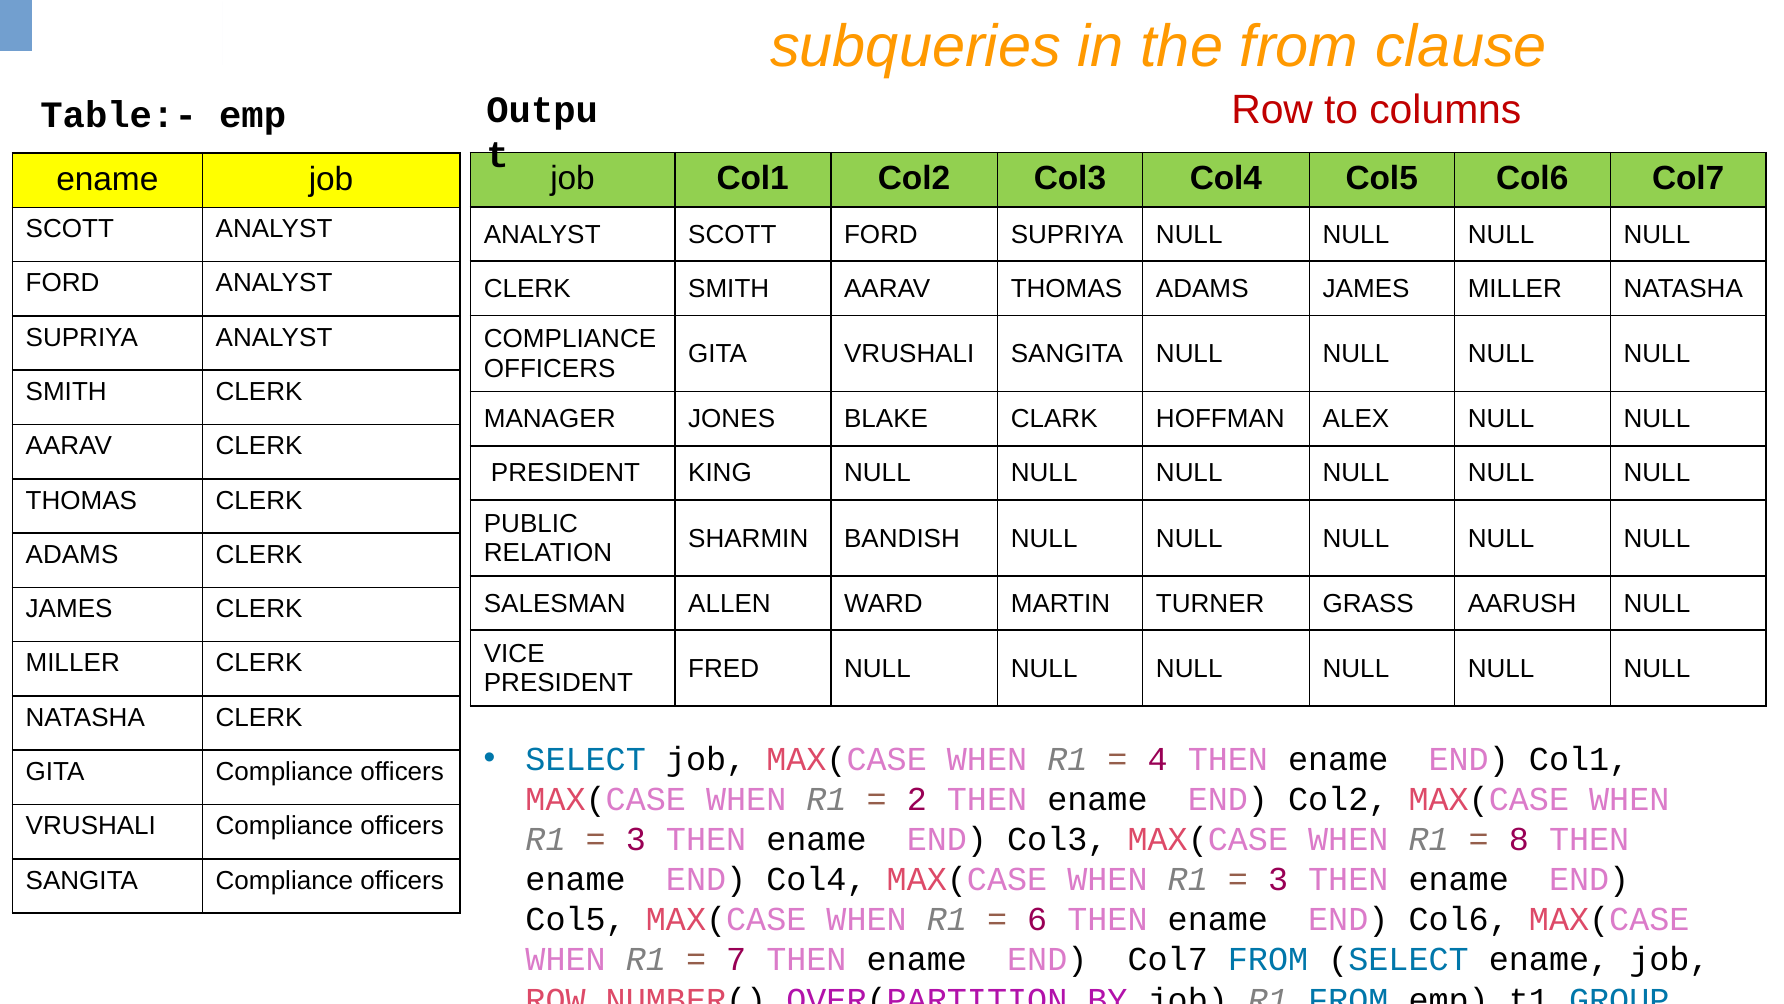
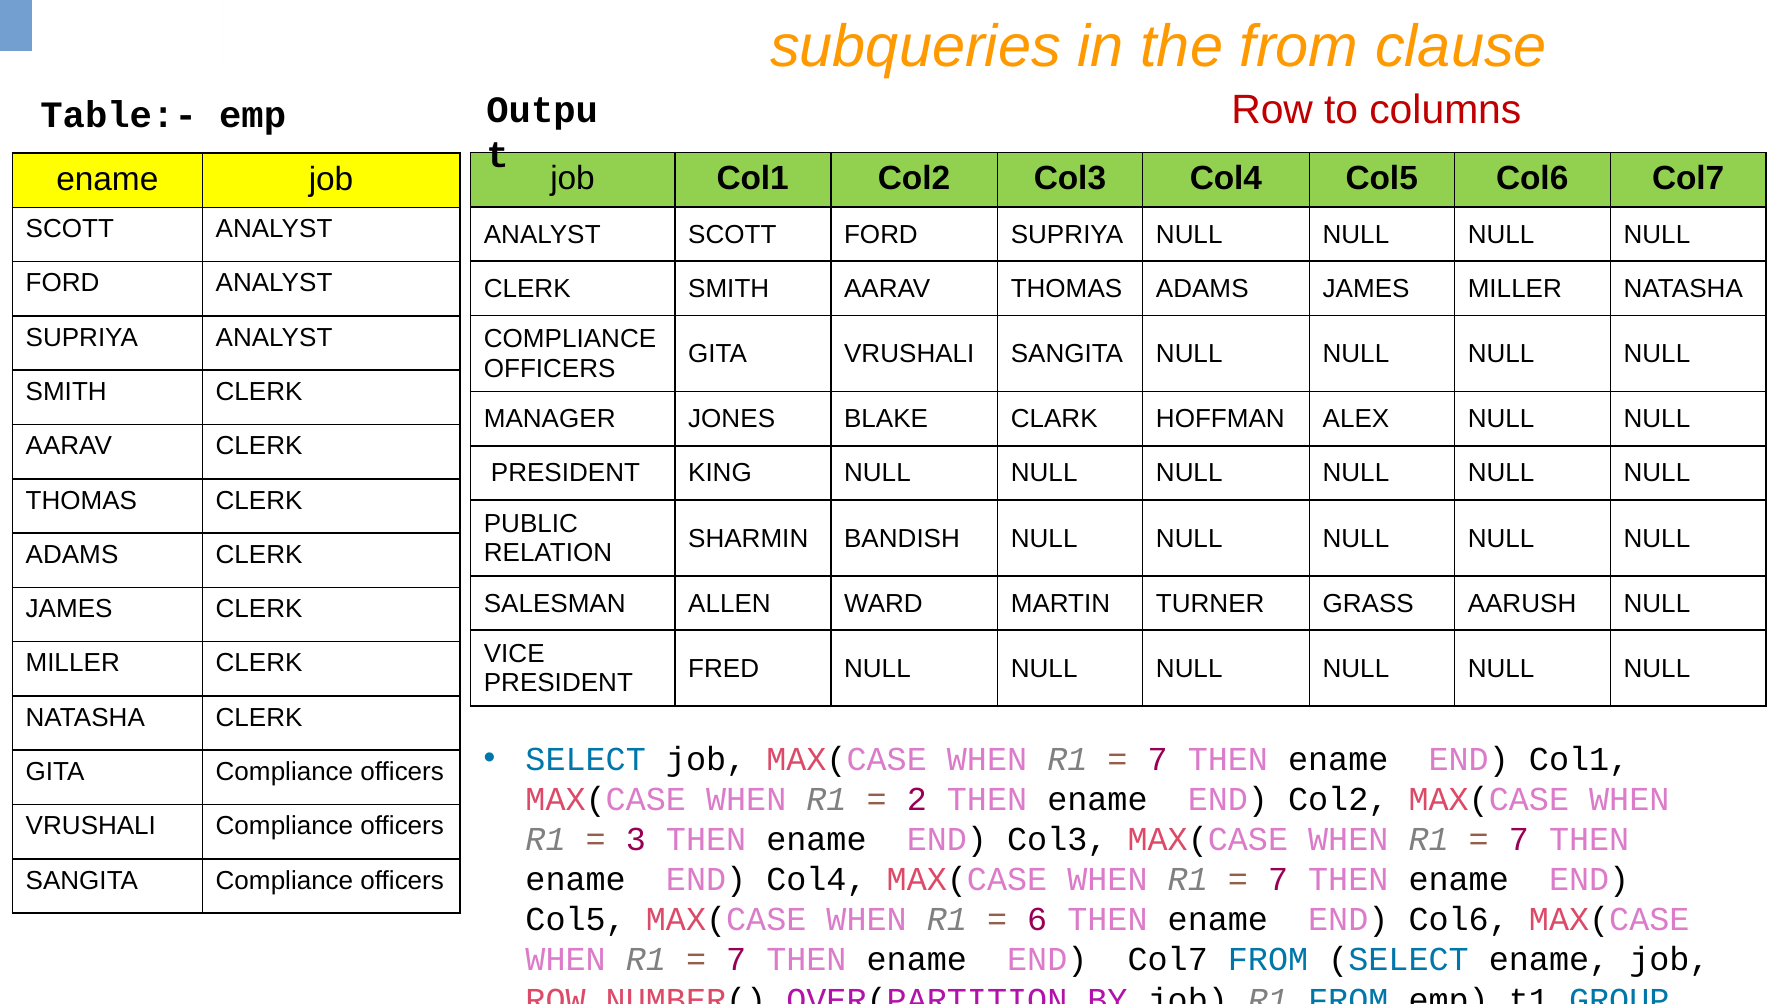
4: 4 -> 7 (1158, 759)
8: 8 -> 7 (1519, 839)
3: 3 -> 7 (1278, 879)
